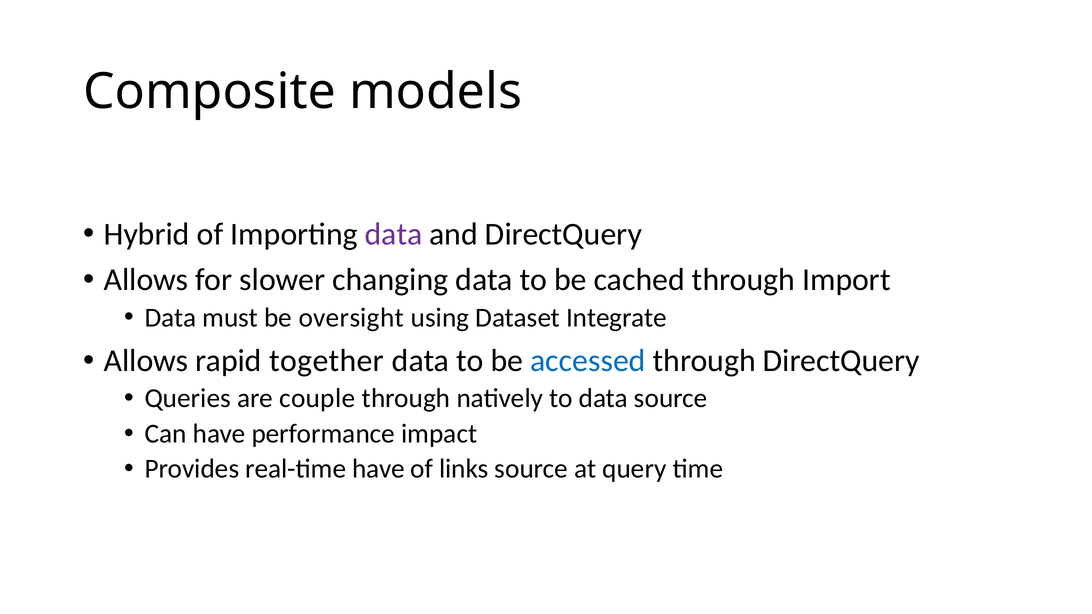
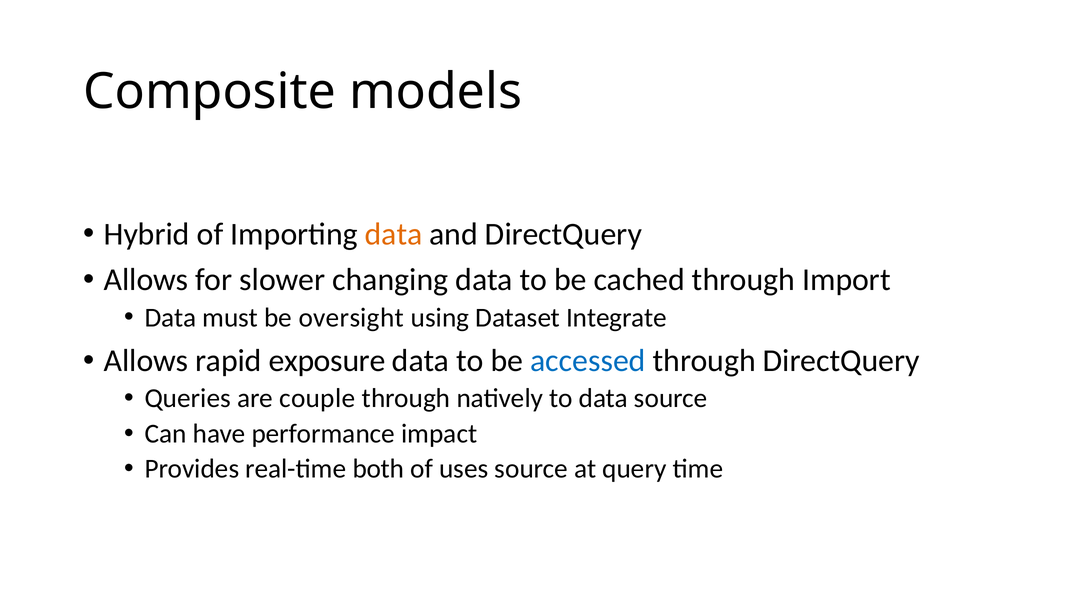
data colour: purple -> orange (394, 234)
together: together -> exposure (327, 361)
real-time have: have -> both (378, 469)
links: links -> uses (464, 469)
